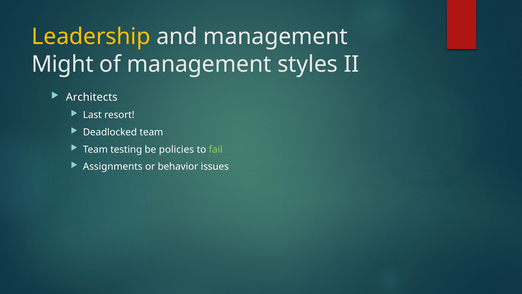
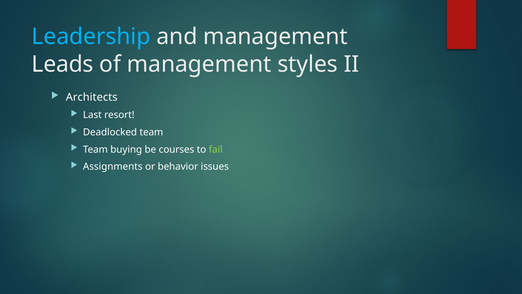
Leadership colour: yellow -> light blue (91, 37)
Might: Might -> Leads (63, 64)
testing: testing -> buying (126, 149)
policies: policies -> courses (177, 149)
